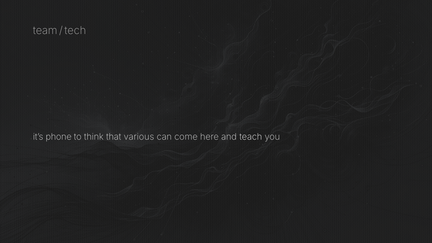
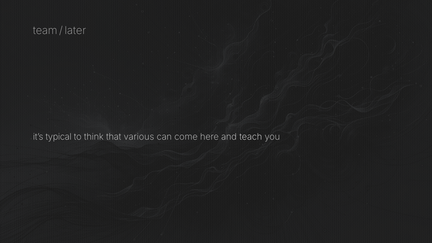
tech: tech -> later (75, 31)
phone: phone -> typical (59, 137)
